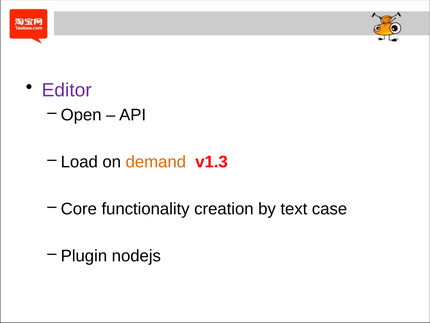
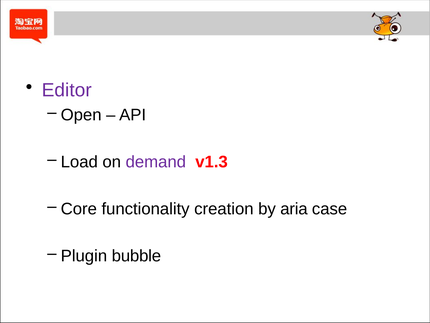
demand colour: orange -> purple (156, 162)
text: text -> aria (294, 209)
nodejs: nodejs -> bubble (136, 255)
